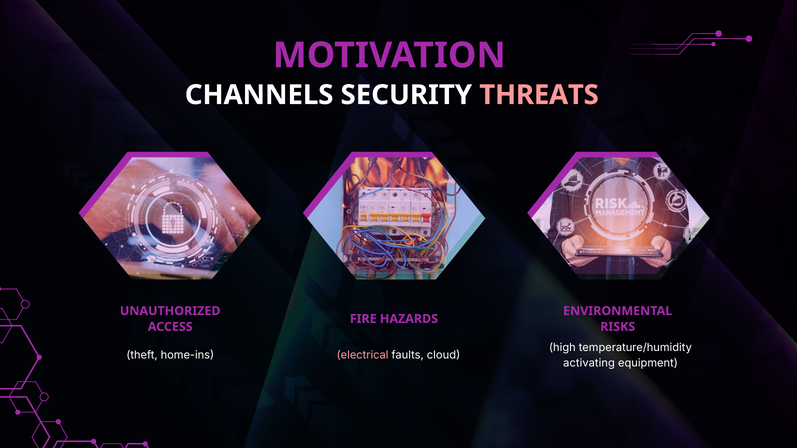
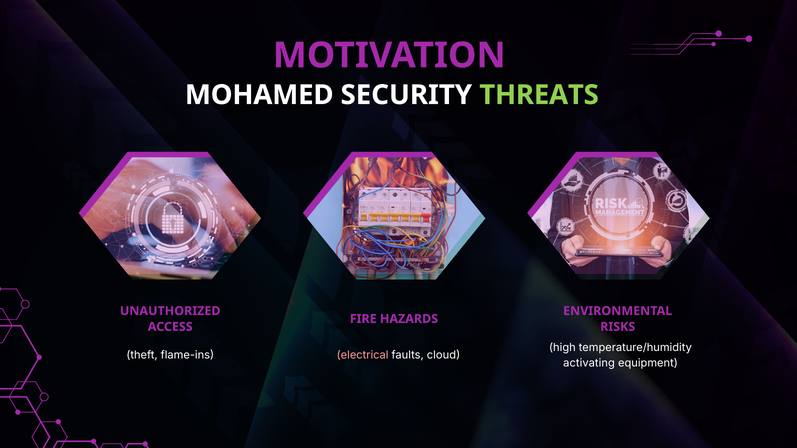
CHANNELS: CHANNELS -> MOHAMED (259, 95)
THREATS colour: pink -> light green (539, 95)
home-ins: home-ins -> flame-ins (187, 356)
